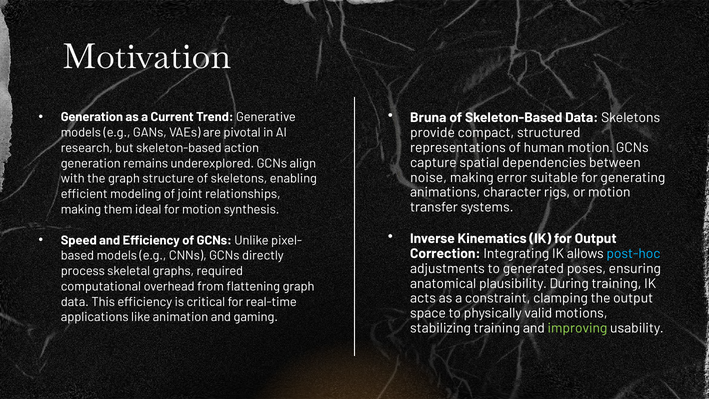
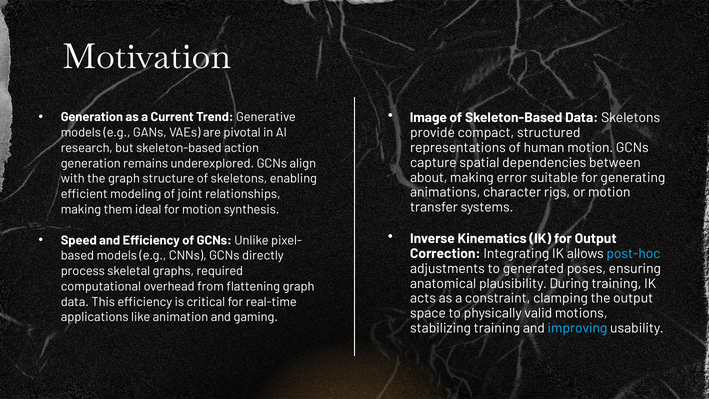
Bruna: Bruna -> Image (428, 118)
noise: noise -> about (429, 177)
improving colour: light green -> light blue (577, 328)
